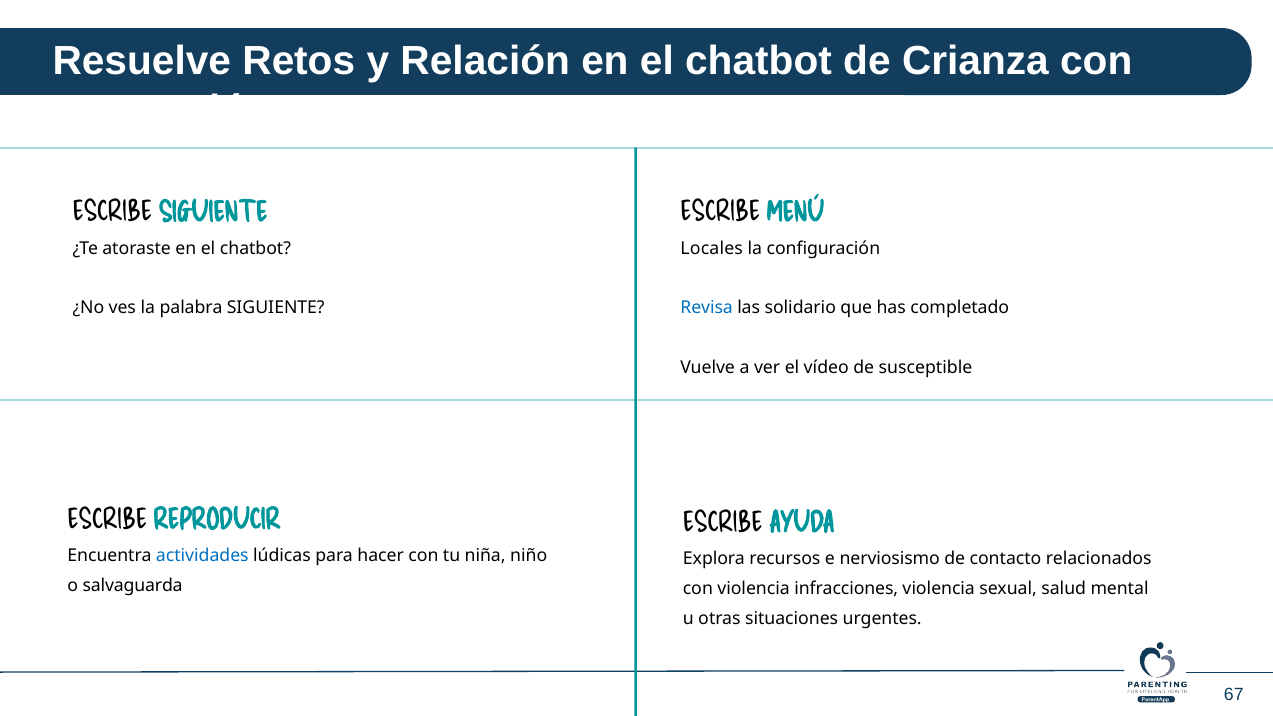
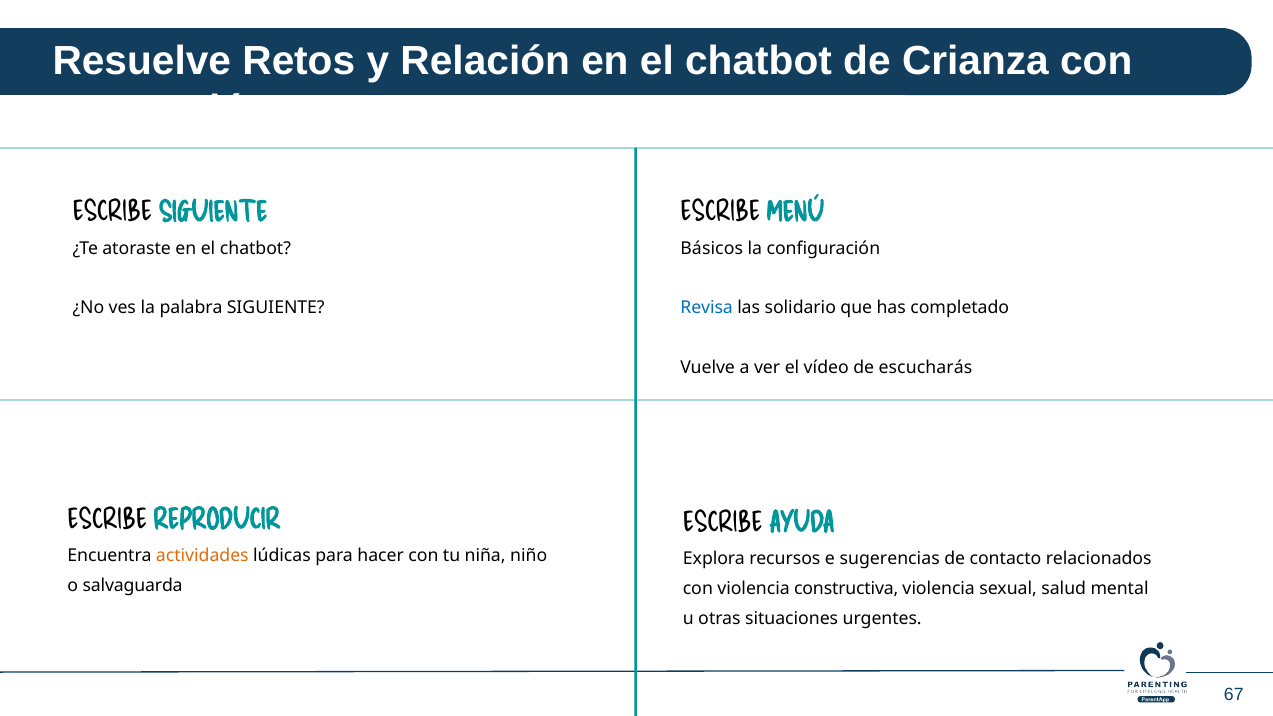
Locales: Locales -> Básicos (712, 249)
susceptible: susceptible -> escucharás (925, 368)
actividades colour: blue -> orange (202, 556)
nerviosismo: nerviosismo -> sugerencias (890, 559)
infracciones: infracciones -> constructiva (846, 589)
